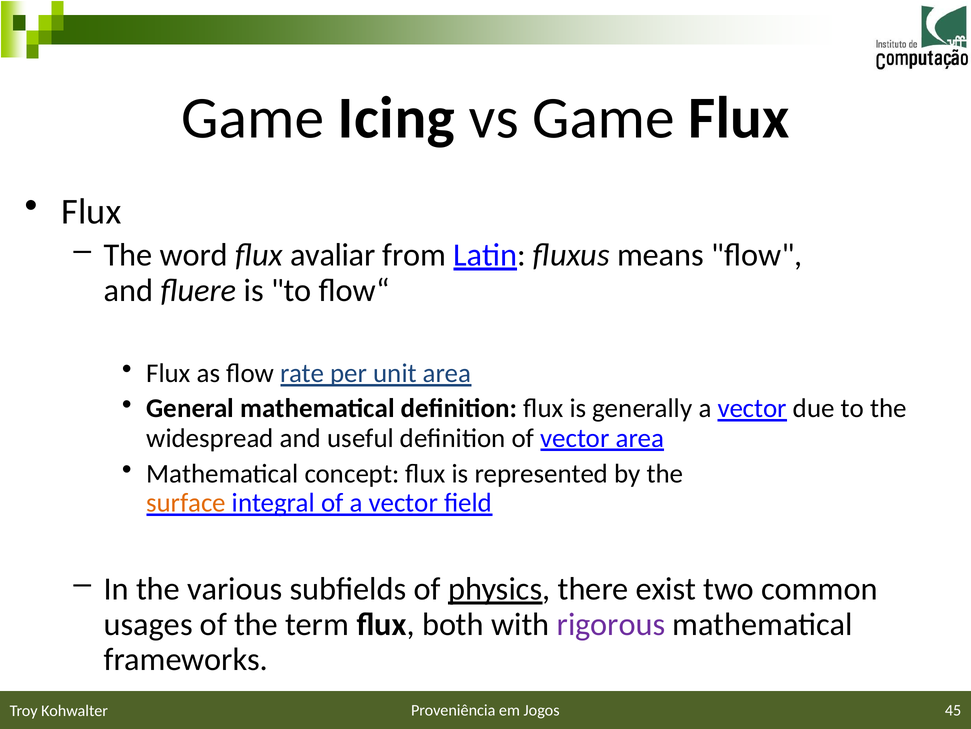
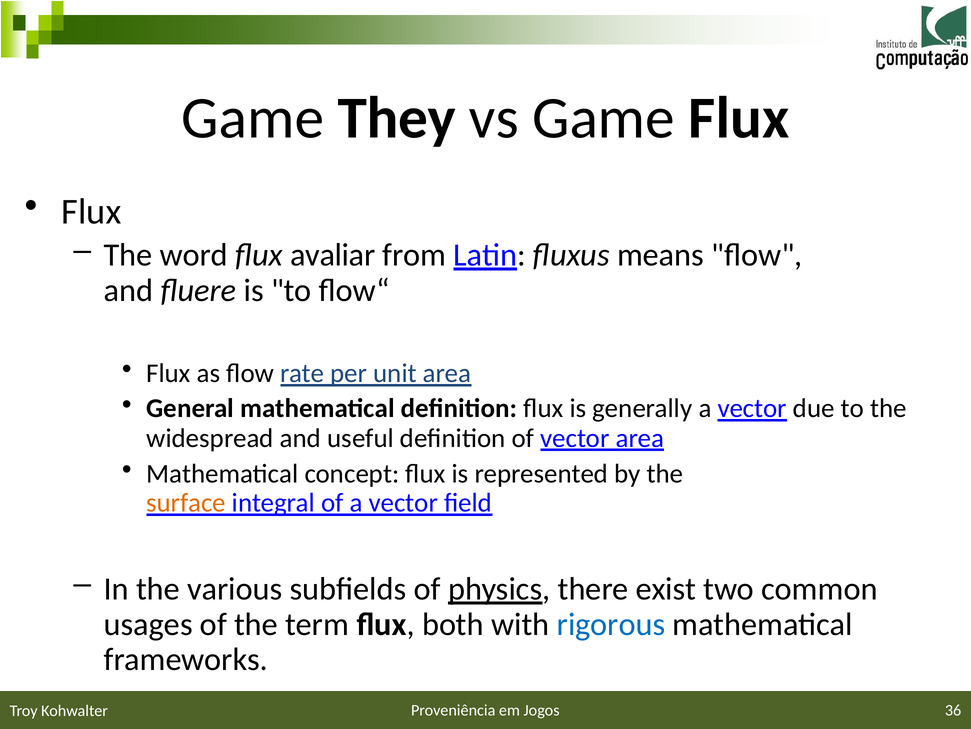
Icing: Icing -> They (397, 118)
rigorous colour: purple -> blue (611, 624)
45: 45 -> 36 (953, 710)
